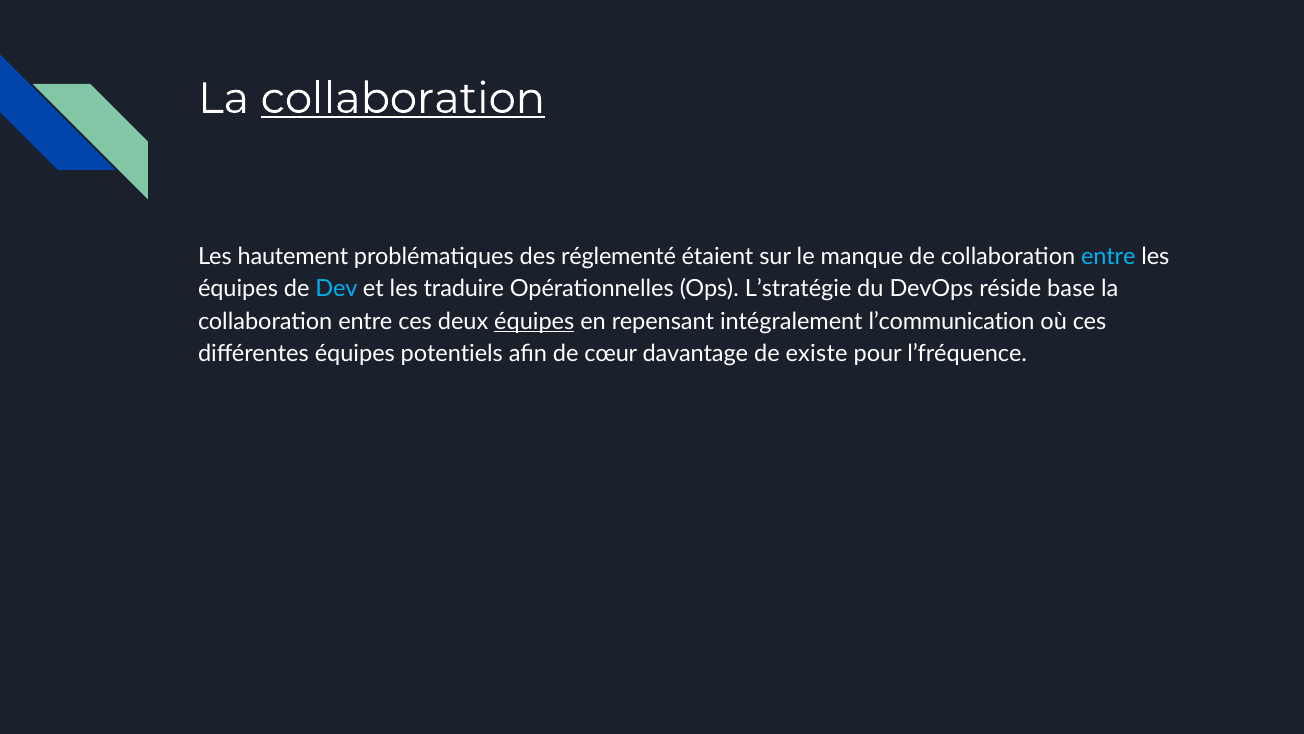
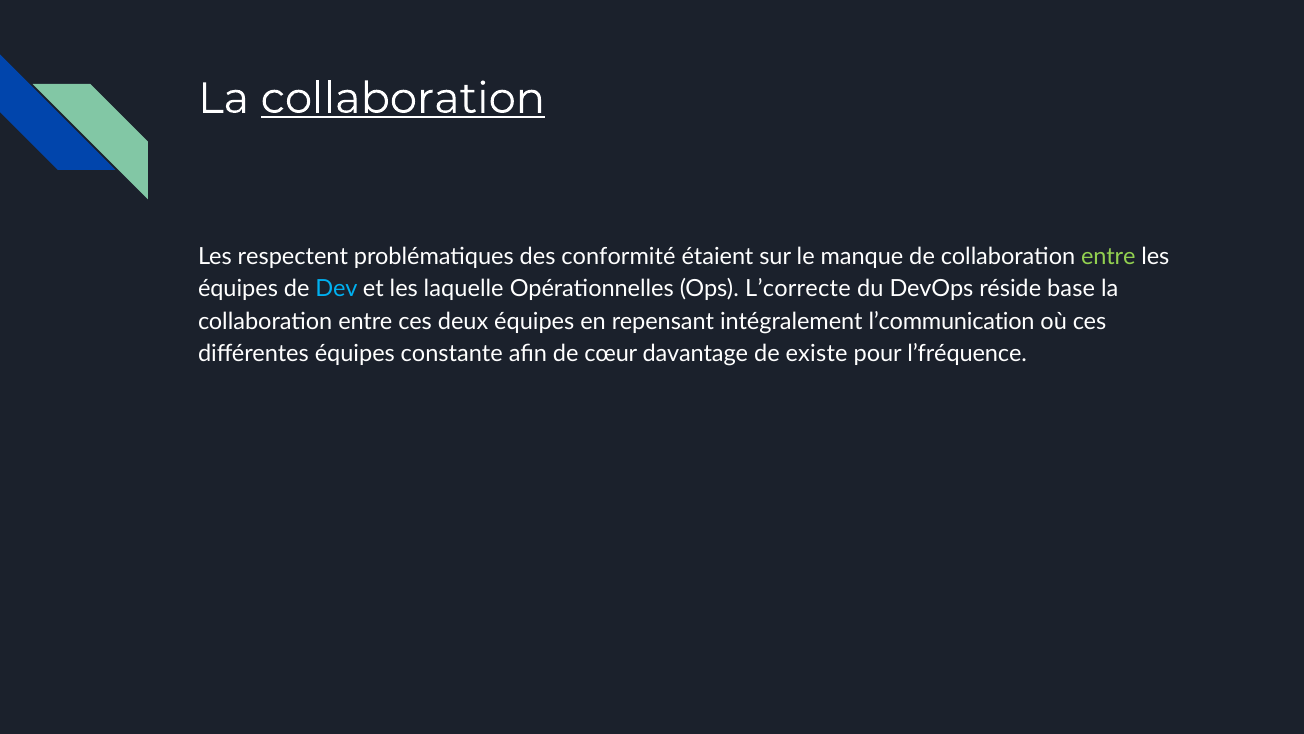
hautement: hautement -> respectent (293, 256)
réglementé: réglementé -> conformité (618, 256)
entre colour: light blue -> light green (1108, 256)
traduire: traduire -> laquelle (464, 289)
L’stratégie: L’stratégie -> L’correcte (798, 289)
équipes underline: present -> none (534, 321)
potentiels: potentiels -> constante (452, 353)
